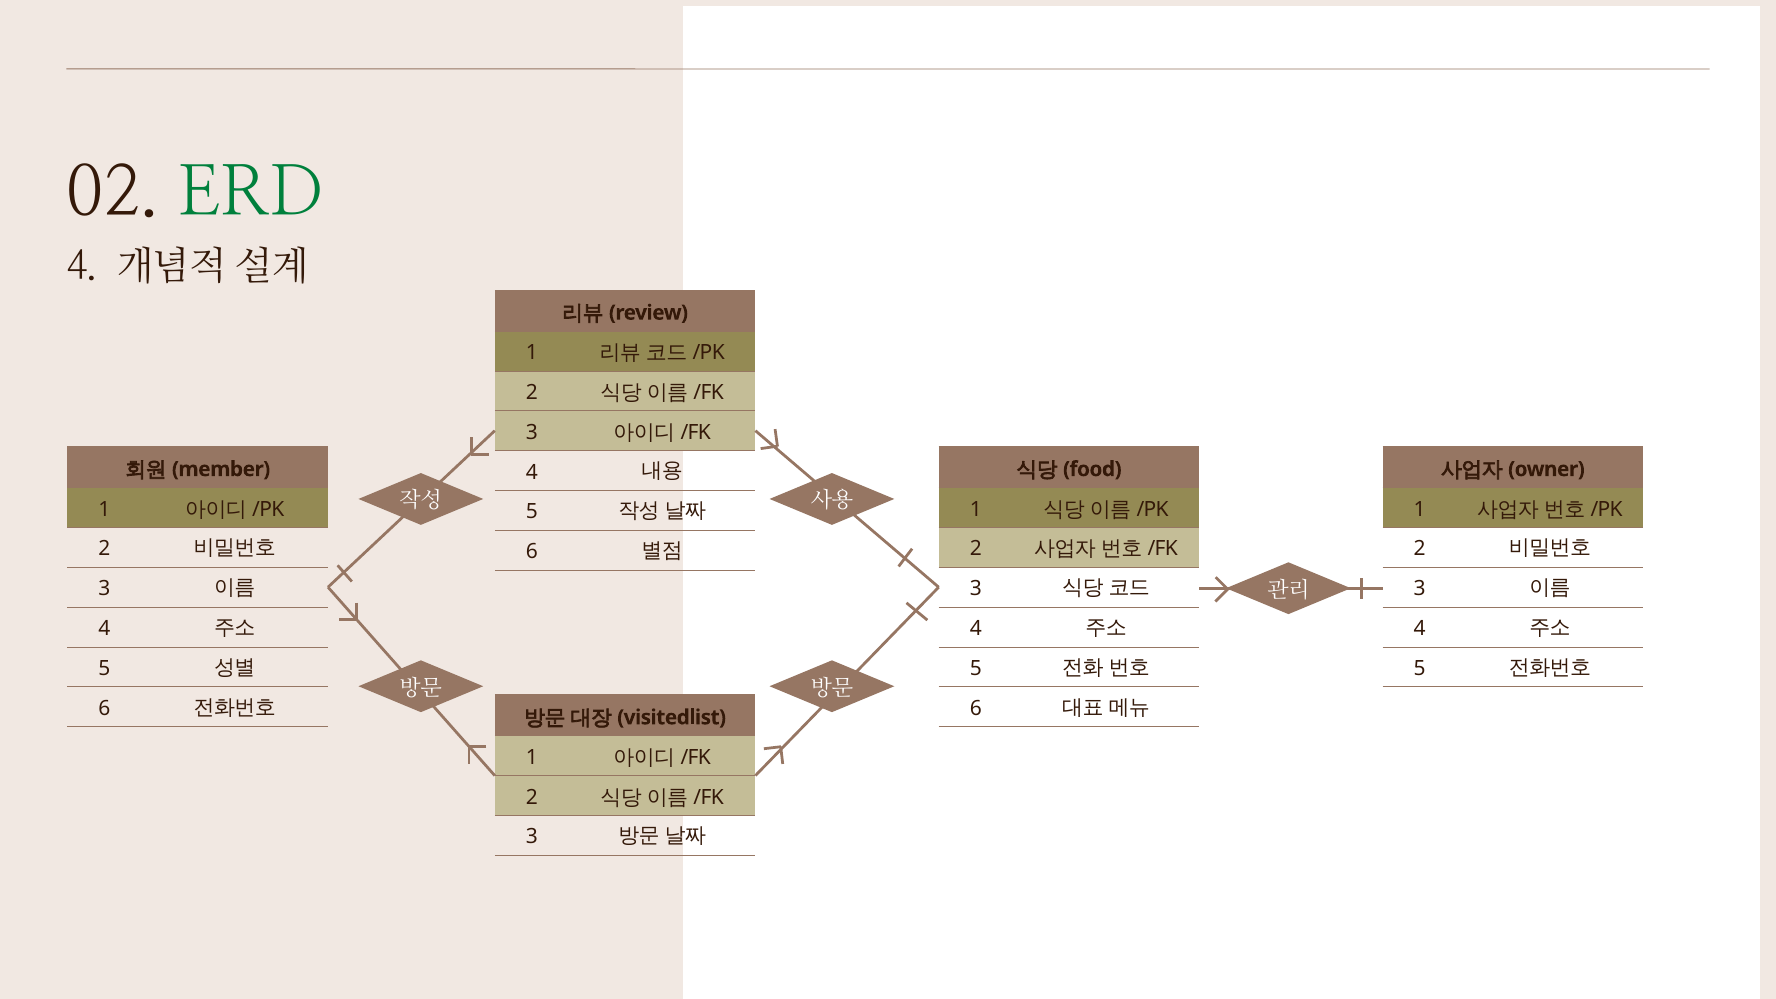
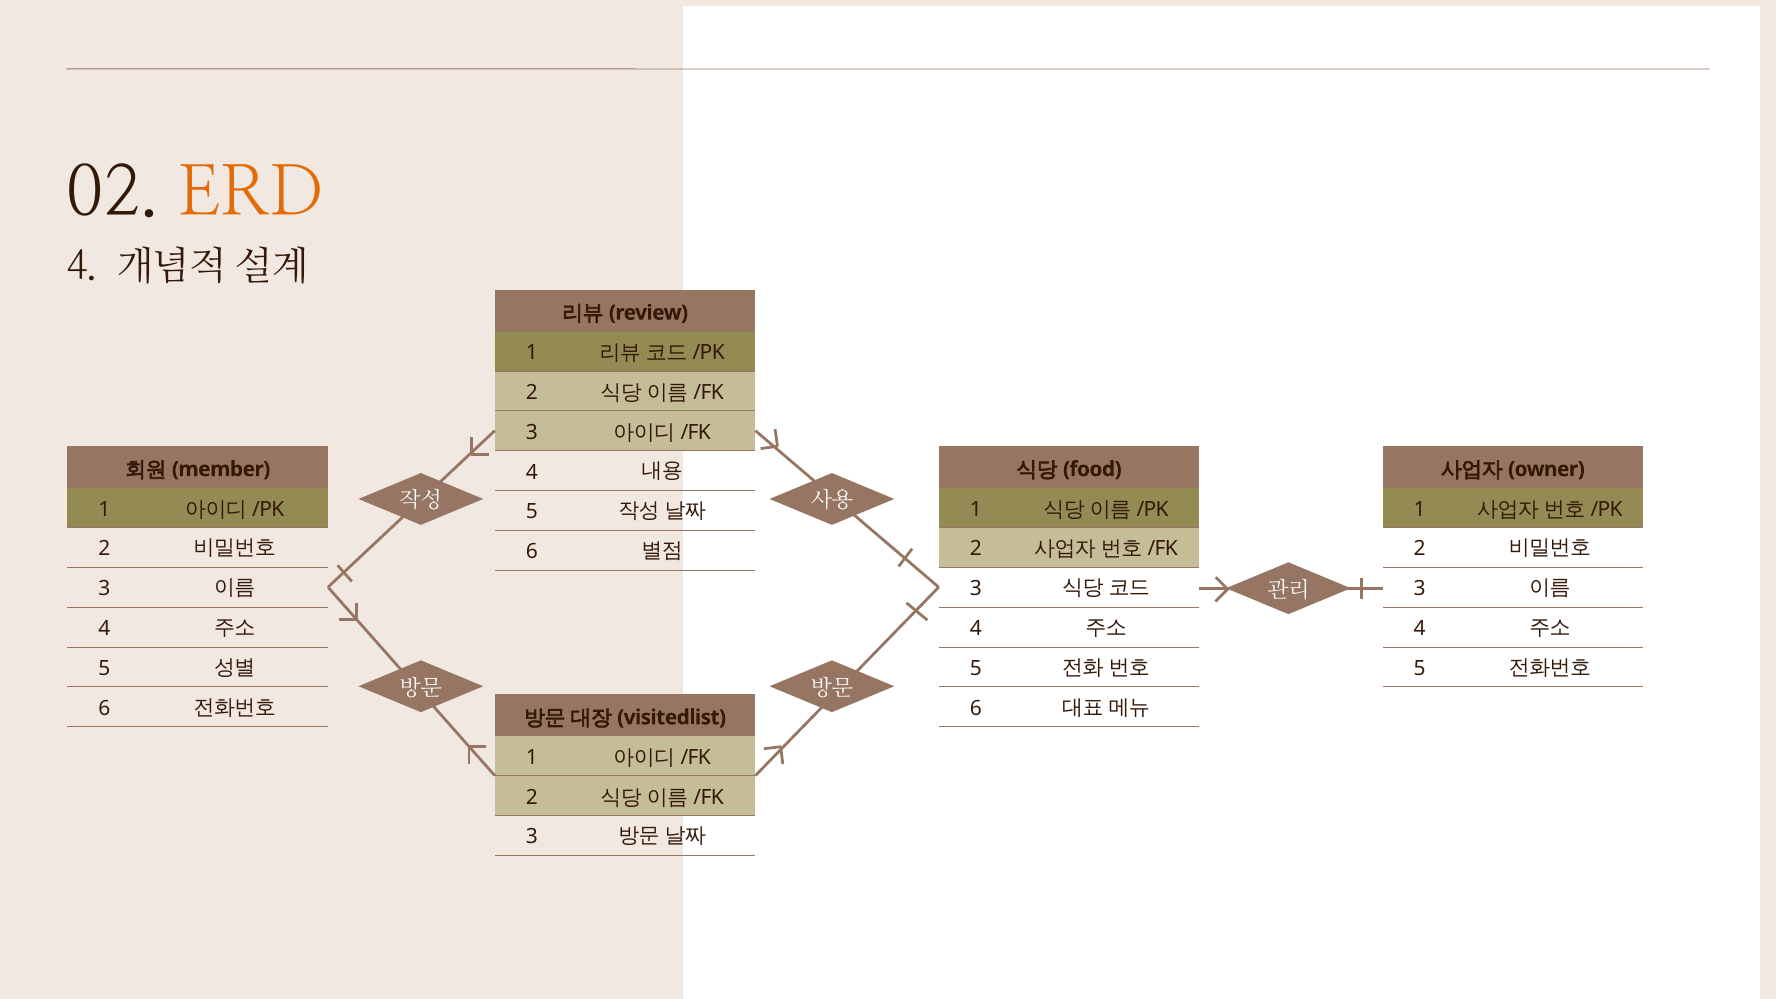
ERD colour: green -> orange (252, 193)
